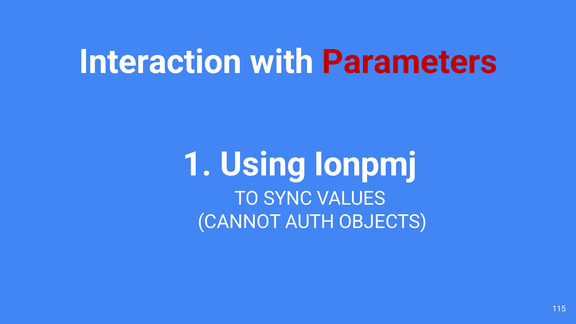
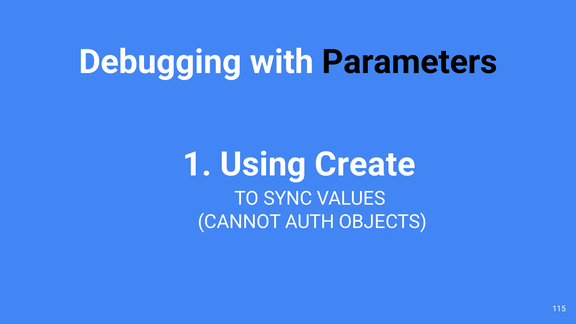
Interaction: Interaction -> Debugging (160, 62)
Parameters colour: red -> black (410, 62)
Ionpmj: Ionpmj -> Create (365, 164)
